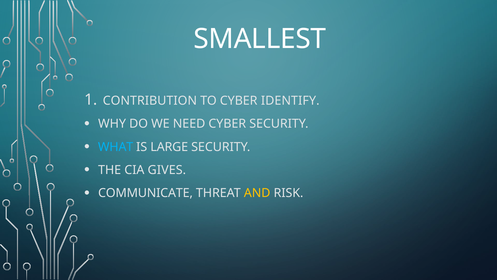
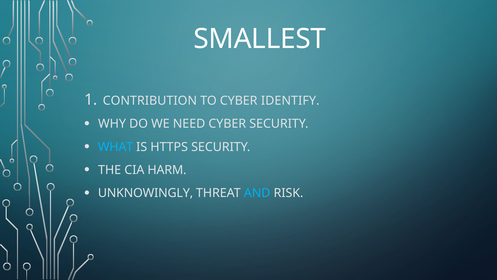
LARGE: LARGE -> HTTPS (169, 147)
GIVES: GIVES -> HARM (167, 170)
COMMUNICATE: COMMUNICATE -> UNKNOWINGLY (146, 193)
AND colour: yellow -> light blue (257, 193)
